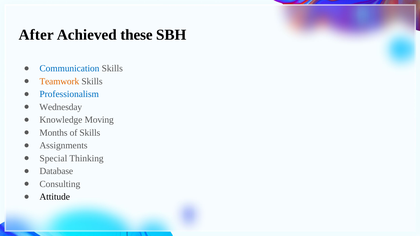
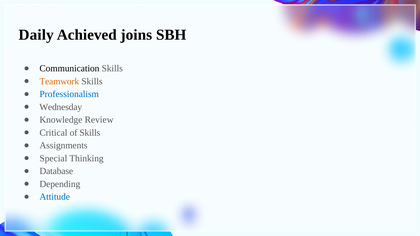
After: After -> Daily (36, 35)
these: these -> joins (136, 35)
Communication colour: blue -> black (69, 69)
Moving: Moving -> Review (99, 120)
Months: Months -> Critical (53, 133)
Consulting: Consulting -> Depending (60, 184)
Attitude colour: black -> blue (55, 197)
